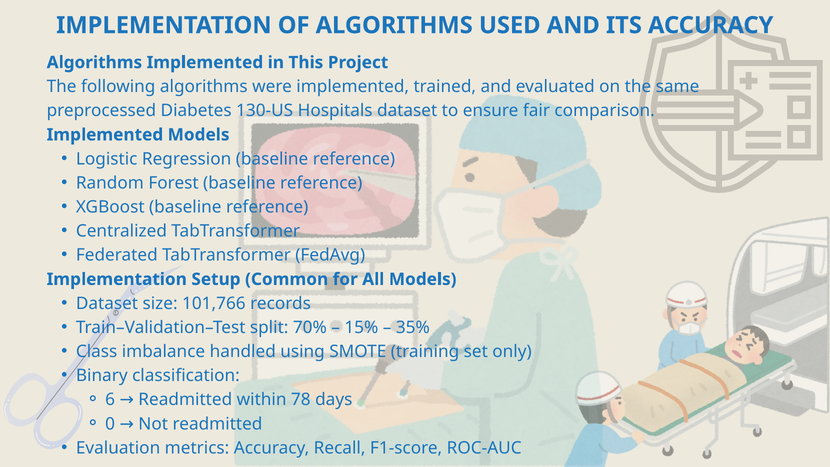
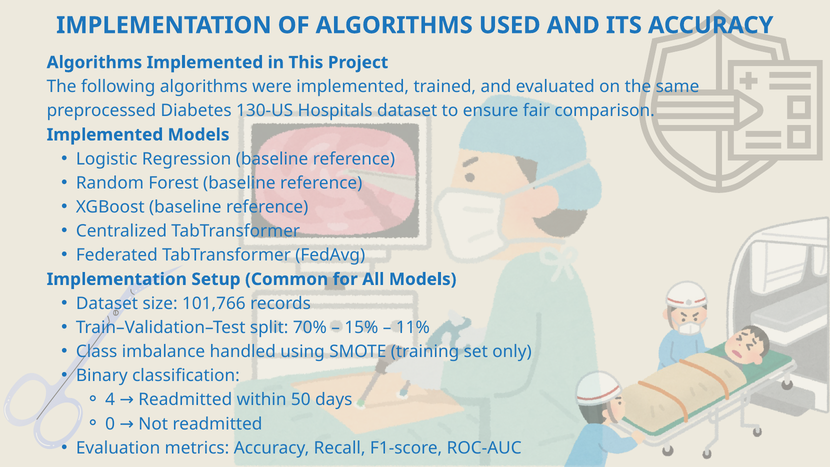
35%: 35% -> 11% (413, 327)
6: 6 -> 4 (110, 400)
78: 78 -> 50 (301, 400)
